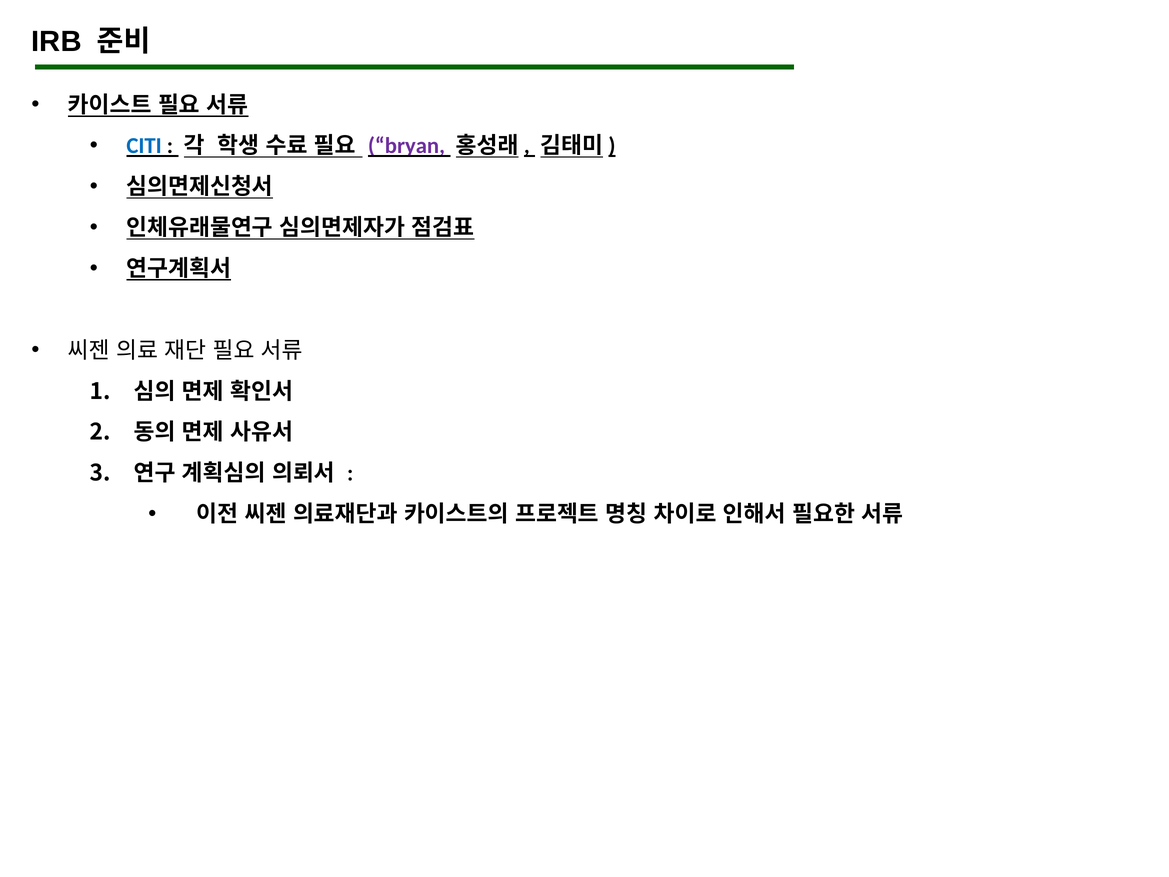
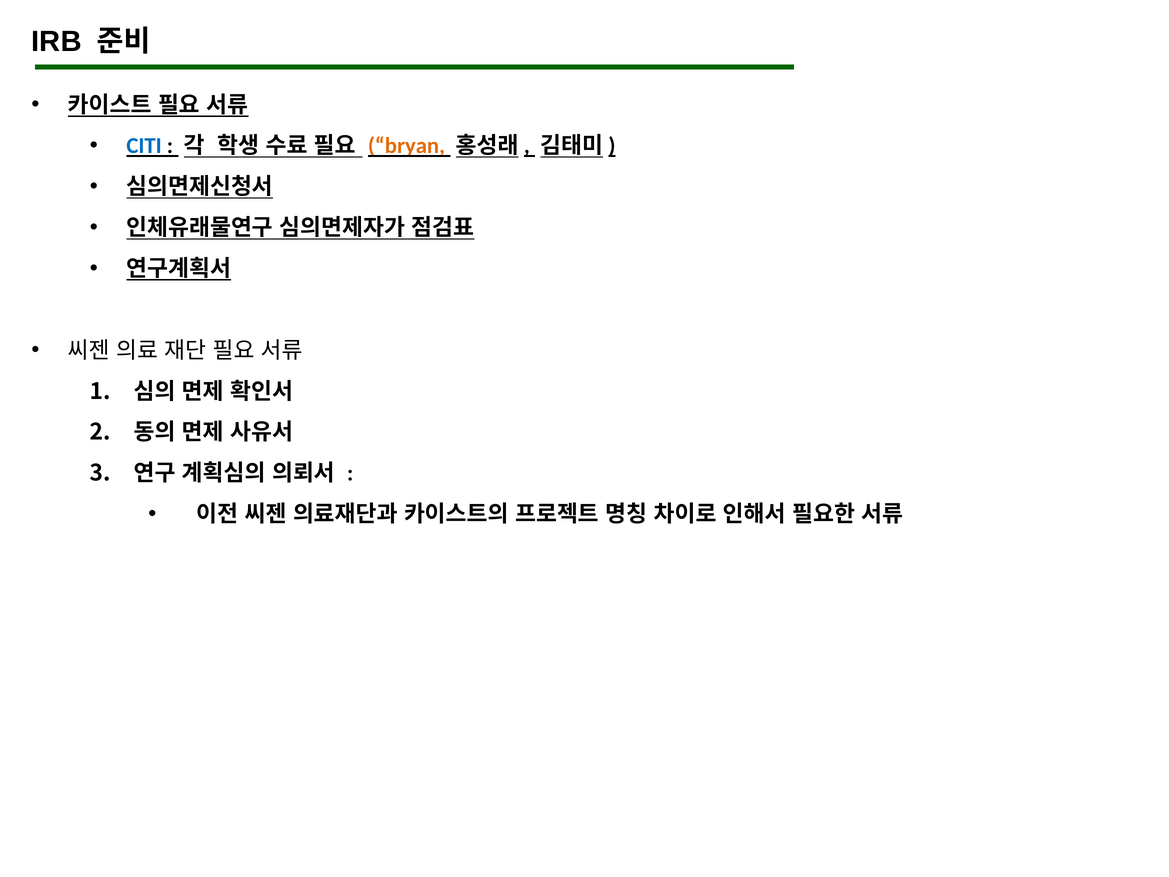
bryan colour: purple -> orange (406, 146)
